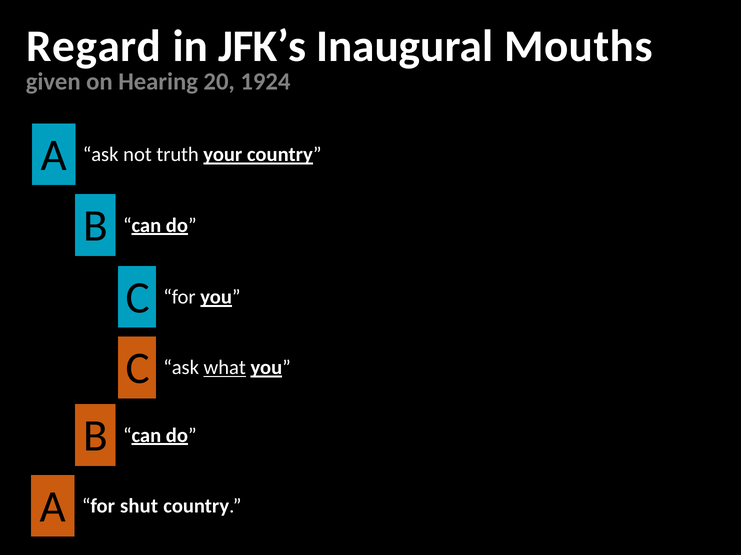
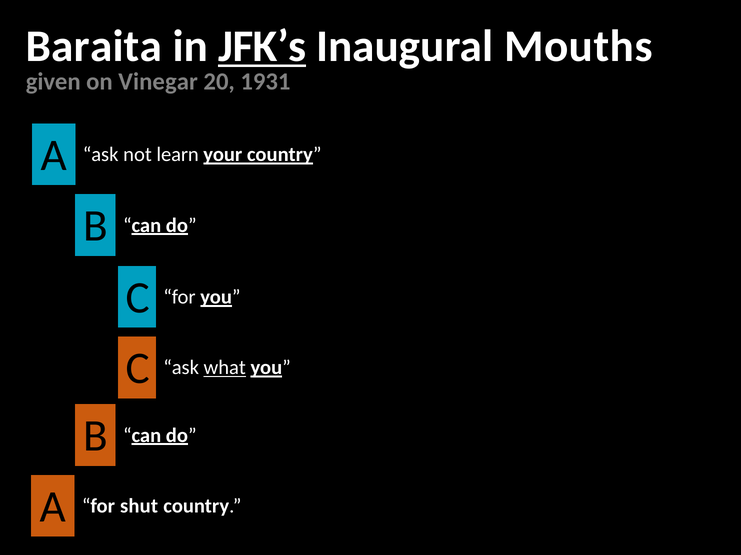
Regard: Regard -> Baraita (94, 46)
JFK’s underline: none -> present (262, 46)
Hearing: Hearing -> Vinegar (158, 82)
1924: 1924 -> 1931 (265, 82)
truth: truth -> learn (178, 155)
